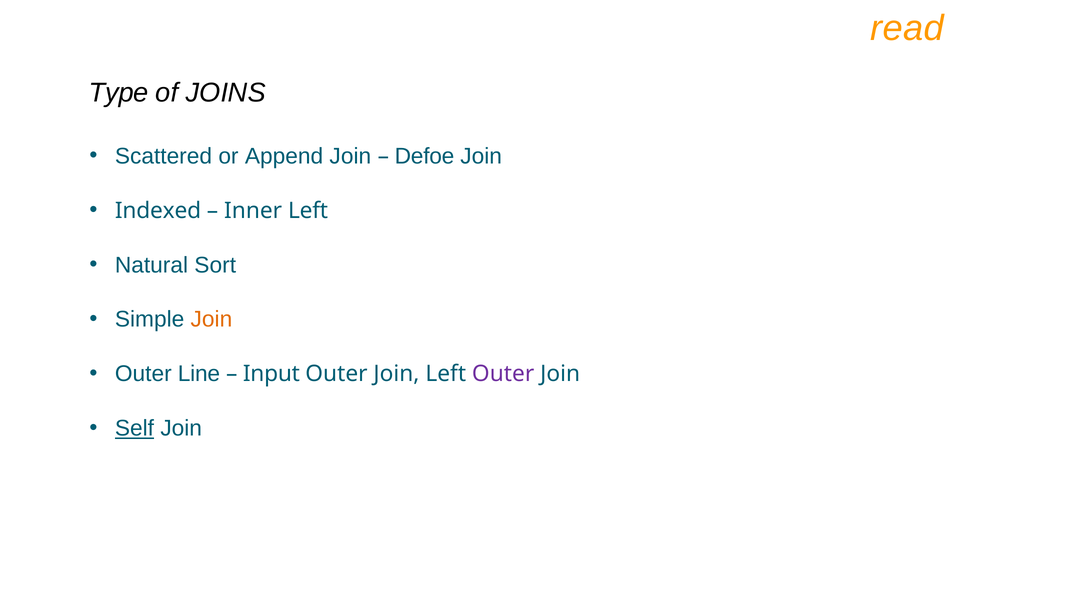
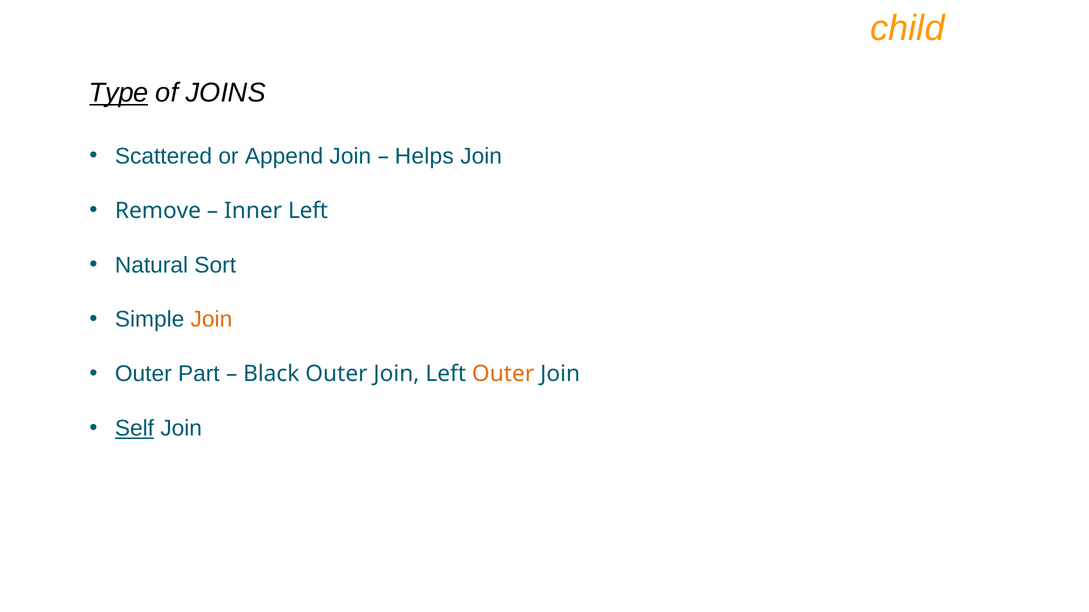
read: read -> child (907, 28)
Type underline: none -> present (119, 93)
Defoe: Defoe -> Helps (424, 156)
Indexed: Indexed -> Remove (158, 211)
Line: Line -> Part (199, 374)
Input: Input -> Black (271, 374)
Outer colour: purple -> orange (503, 374)
